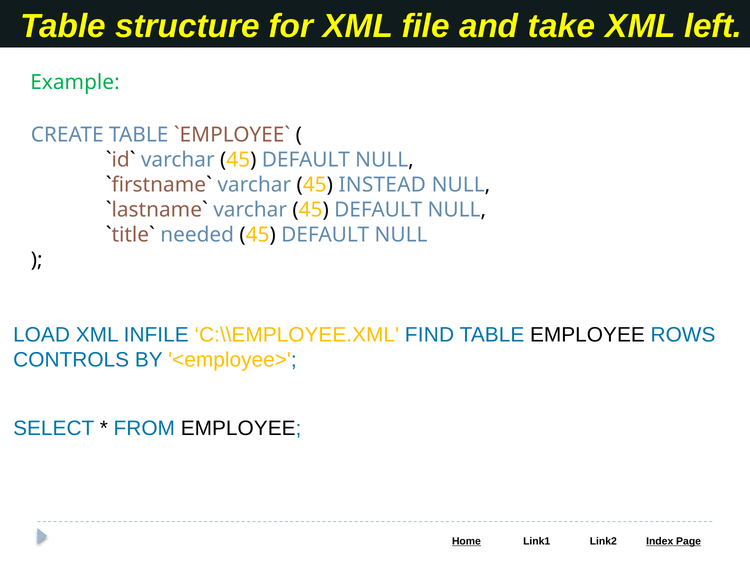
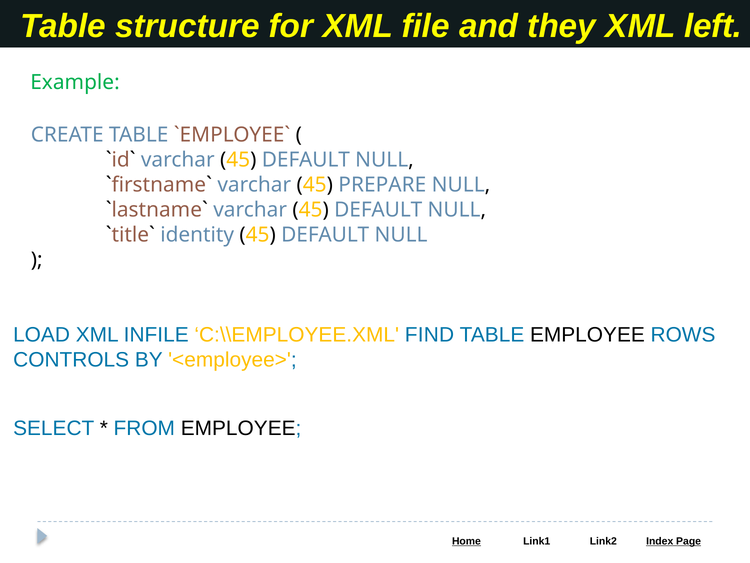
take: take -> they (562, 26)
INSTEAD: INSTEAD -> PREPARE (382, 185)
needed: needed -> identity (197, 235)
